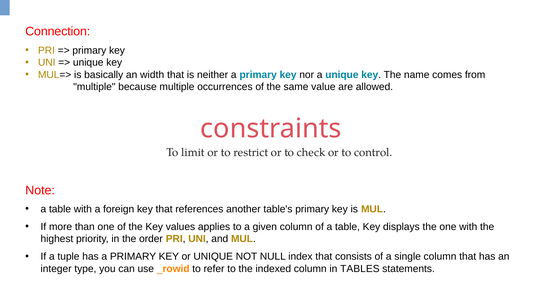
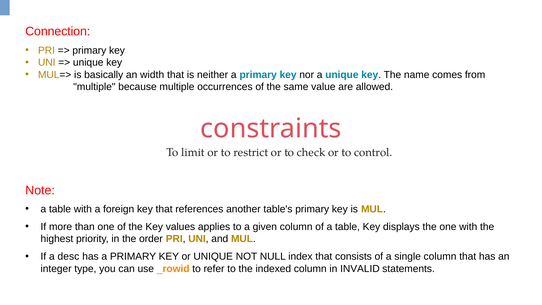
tuple: tuple -> desc (68, 256)
TABLES: TABLES -> INVALID (360, 269)
